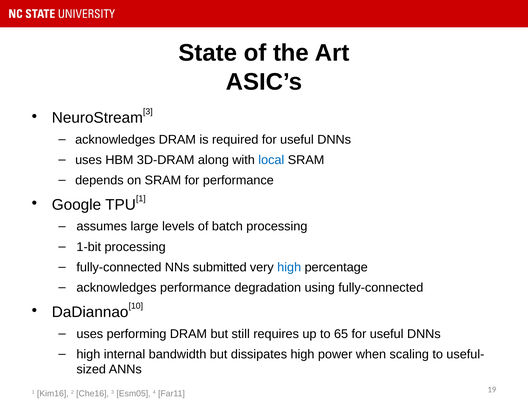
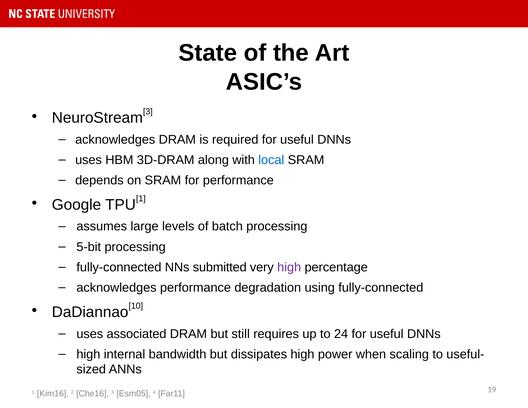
1-bit: 1-bit -> 5-bit (89, 247)
high colour: blue -> purple (289, 267)
performing: performing -> associated (137, 334)
65: 65 -> 24 (341, 334)
